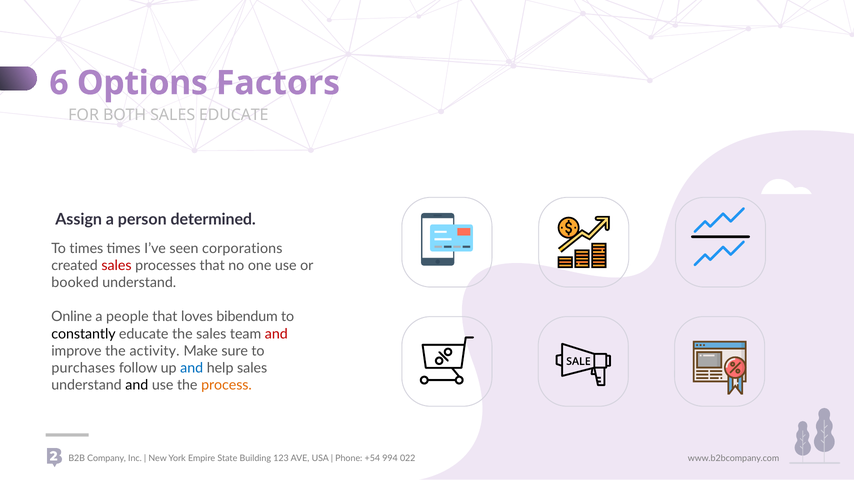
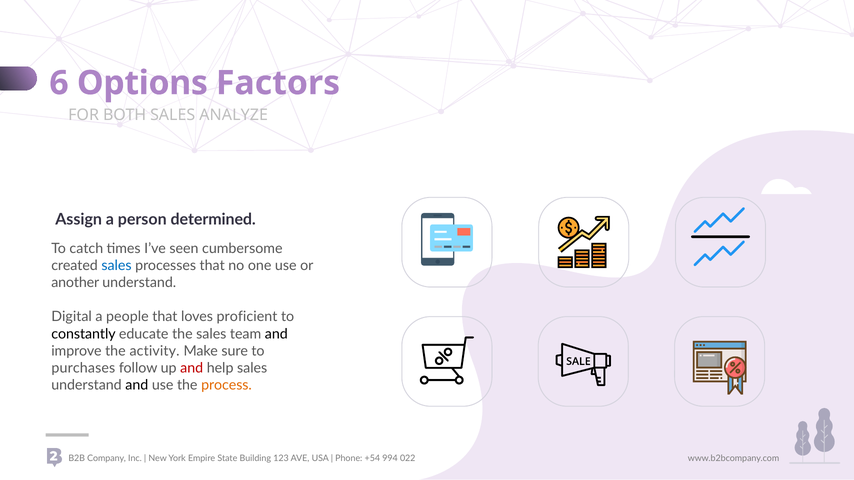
SALES EDUCATE: EDUCATE -> ANALYZE (234, 115)
To times: times -> catch (86, 249)
corporations: corporations -> cumbersome (242, 249)
sales colour: red -> blue (116, 266)
booked: booked -> another (75, 283)
Online: Online -> Digital (72, 317)
bibendum: bibendum -> proficient (247, 317)
and colour: red -> black (276, 334)
and colour: blue -> red (192, 368)
